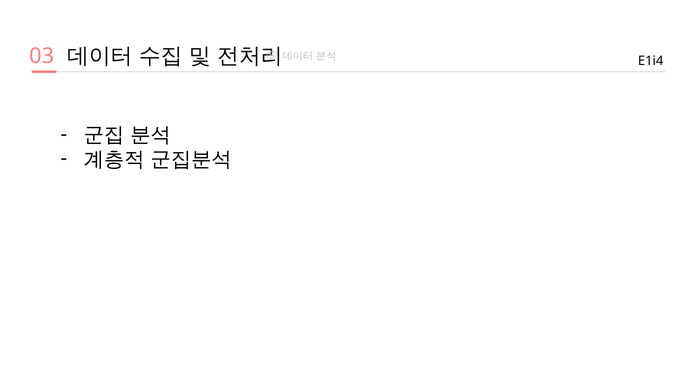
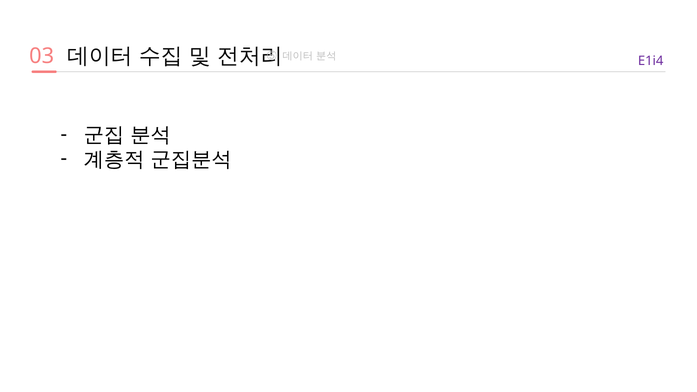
E1i4 colour: black -> purple (651, 61)
